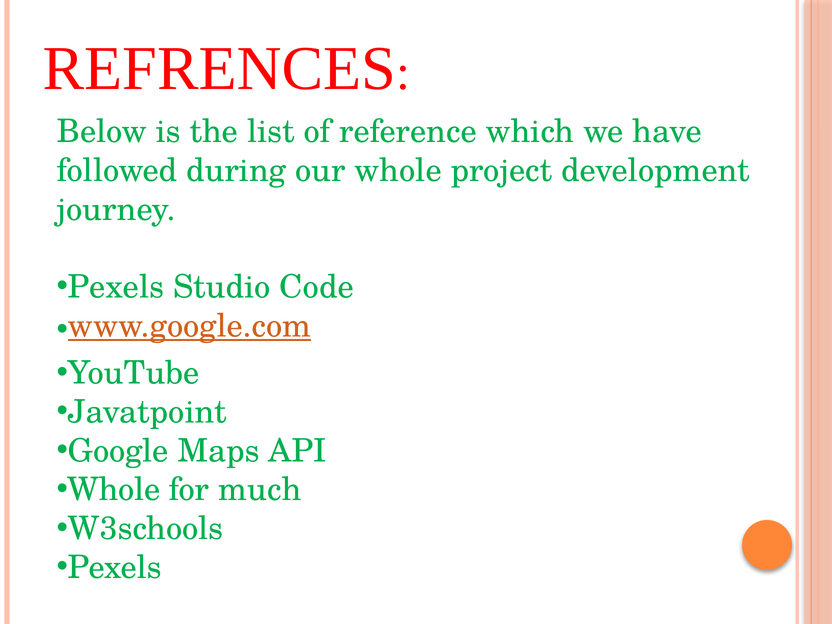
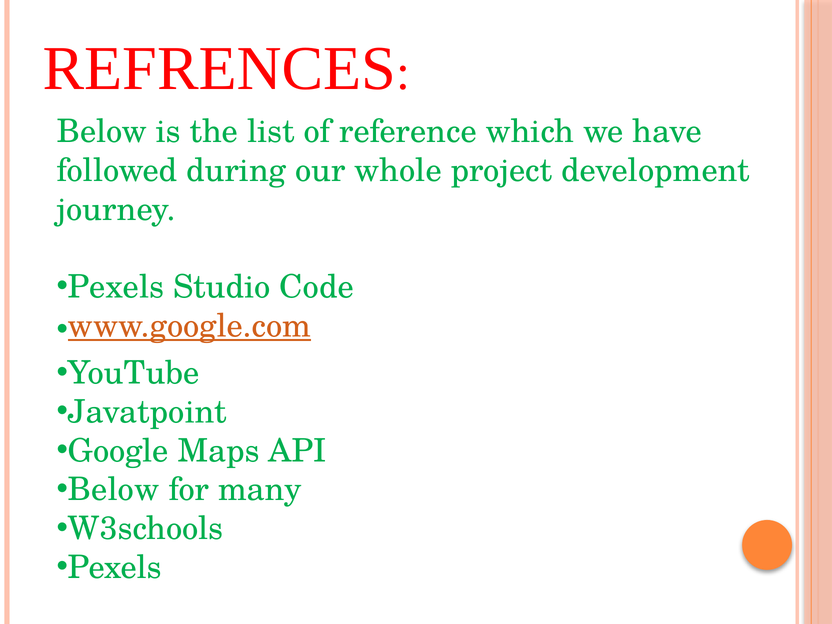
Whole: Whole -> Below (114, 490)
much: much -> many (260, 490)
